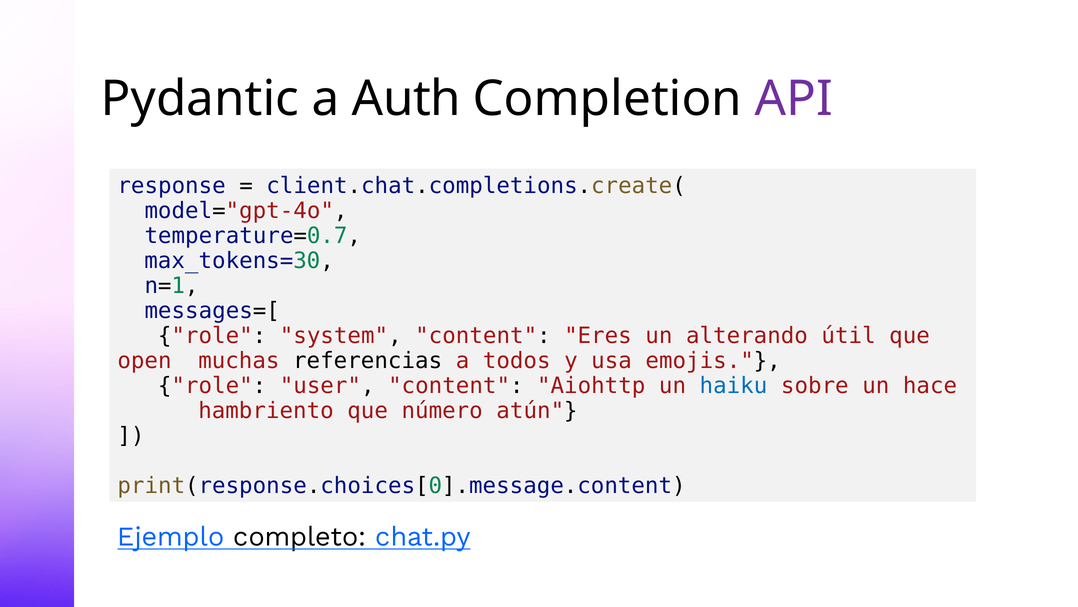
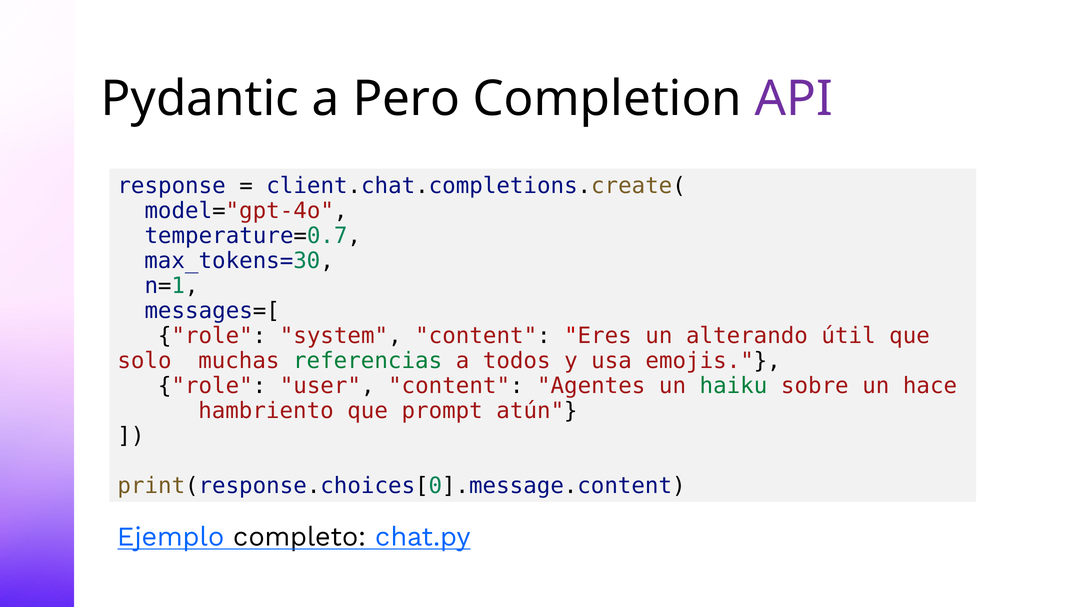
Auth: Auth -> Pero (406, 99)
open: open -> solo (144, 361)
referencias colour: black -> green (368, 361)
Aiohttp: Aiohttp -> Agentes (591, 386)
haiku colour: blue -> green (733, 386)
número: número -> prompt (442, 411)
